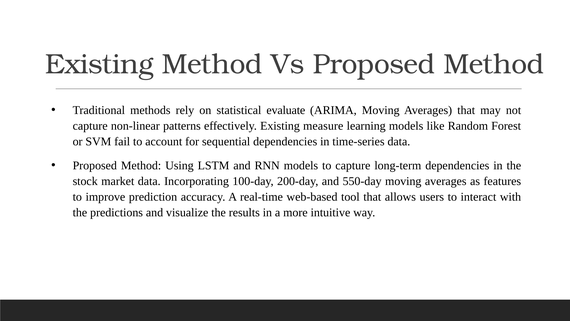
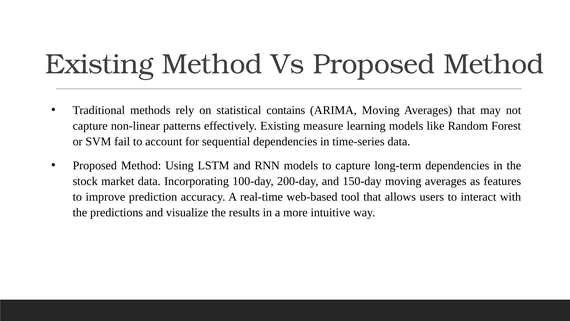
evaluate: evaluate -> contains (286, 110)
550-day: 550-day -> 150-day (362, 181)
